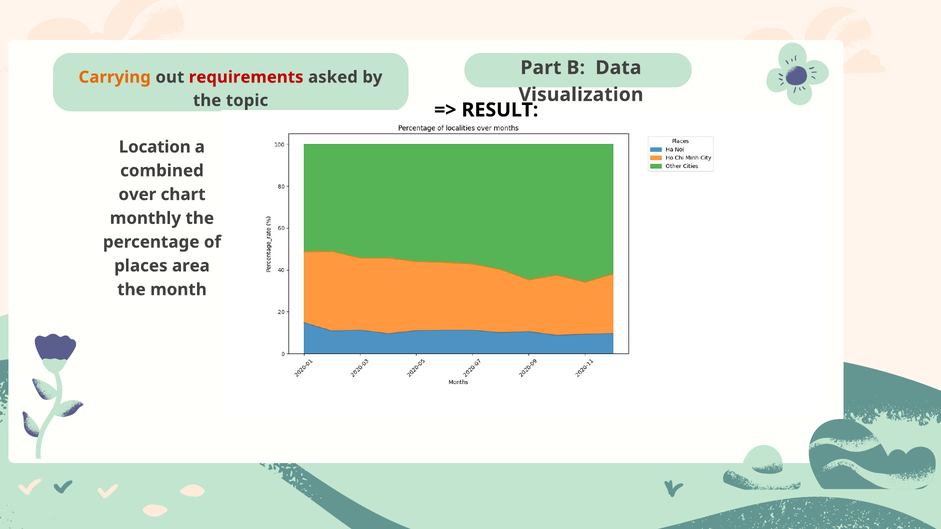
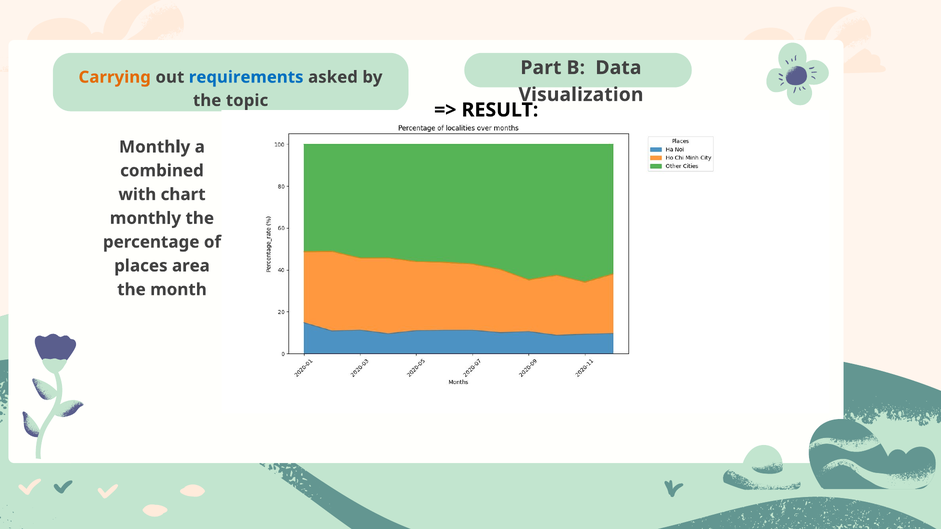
requirements colour: red -> blue (246, 77)
Location: Location -> Monthly (155, 147)
over: over -> with (137, 195)
